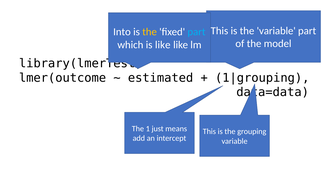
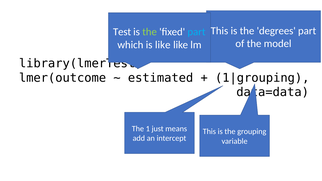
the variable: variable -> degrees (276, 31)
Into: Into -> Test (122, 32)
the colour: yellow -> light green (150, 32)
